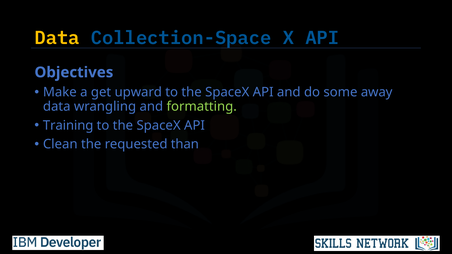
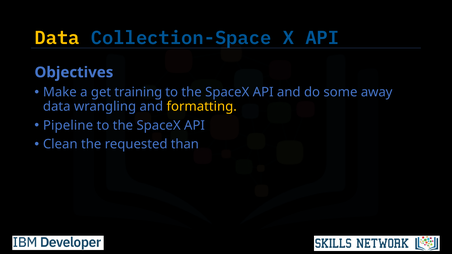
upward: upward -> training (138, 92)
formatting colour: light green -> yellow (202, 107)
Training: Training -> Pipeline (68, 126)
